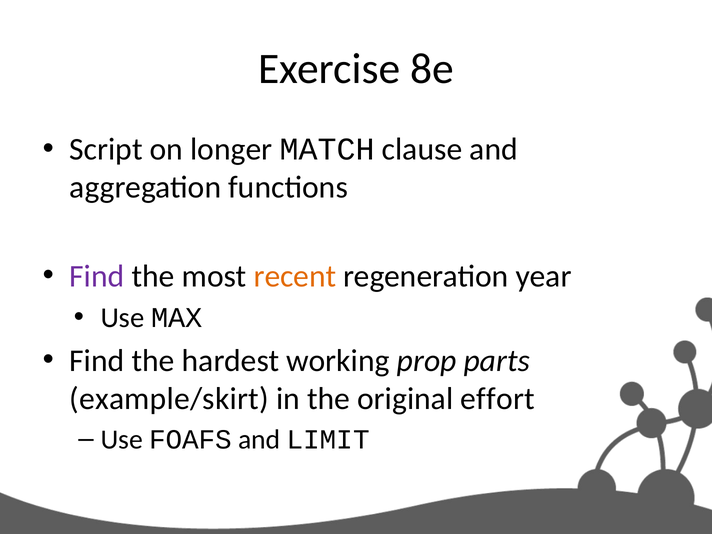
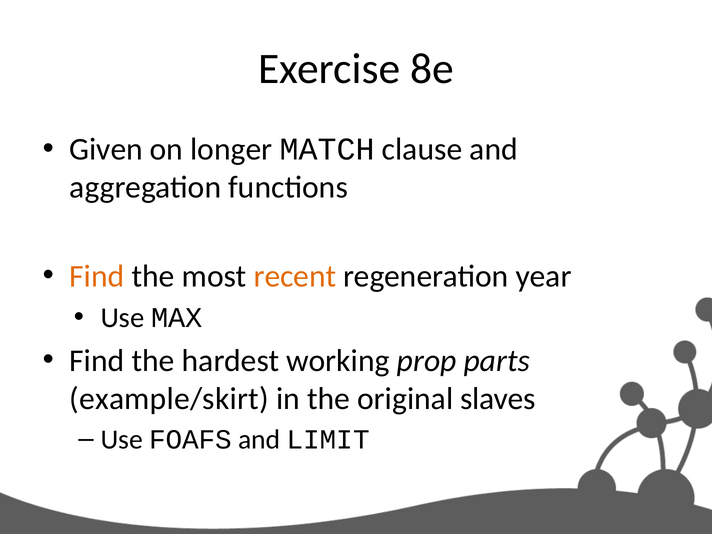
Script: Script -> Given (106, 149)
Find colour: purple -> orange (97, 276)
effort: effort -> slaves (498, 399)
